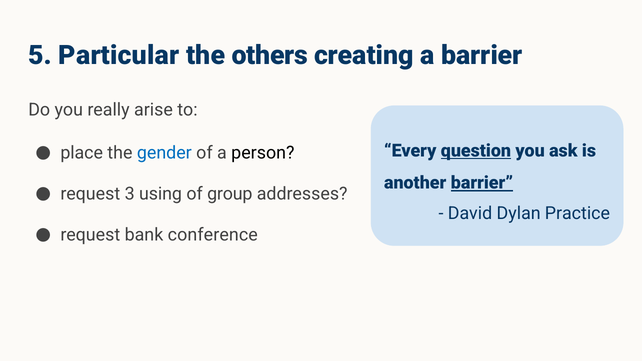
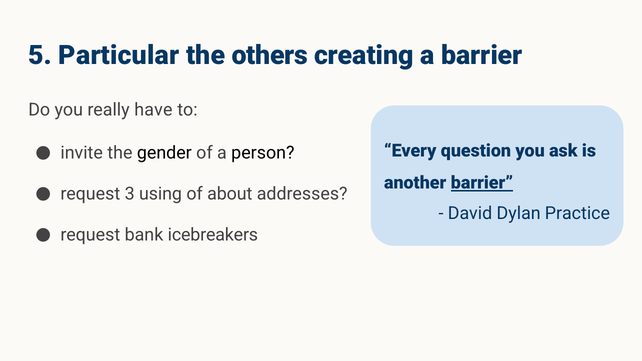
arise: arise -> have (153, 110)
question underline: present -> none (476, 151)
place: place -> invite (82, 153)
gender colour: blue -> black (164, 153)
group: group -> about (230, 194)
conference: conference -> icebreakers (213, 235)
